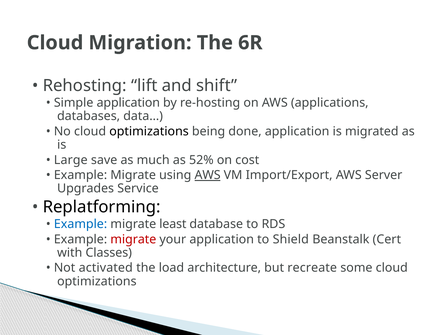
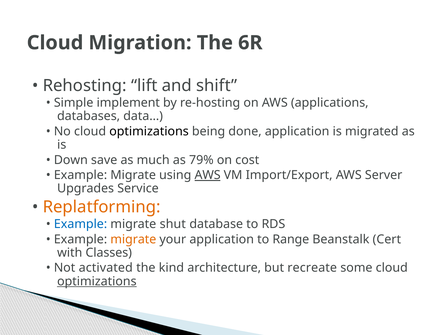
Simple application: application -> implement (128, 103)
Large: Large -> Down (71, 160)
52%: 52% -> 79% (201, 160)
Replatforming colour: black -> orange (102, 207)
least: least -> shut (173, 224)
migrate colour: red -> orange (133, 239)
Shield: Shield -> Range (291, 239)
load: load -> kind (171, 268)
optimizations underline: none -> present (97, 281)
